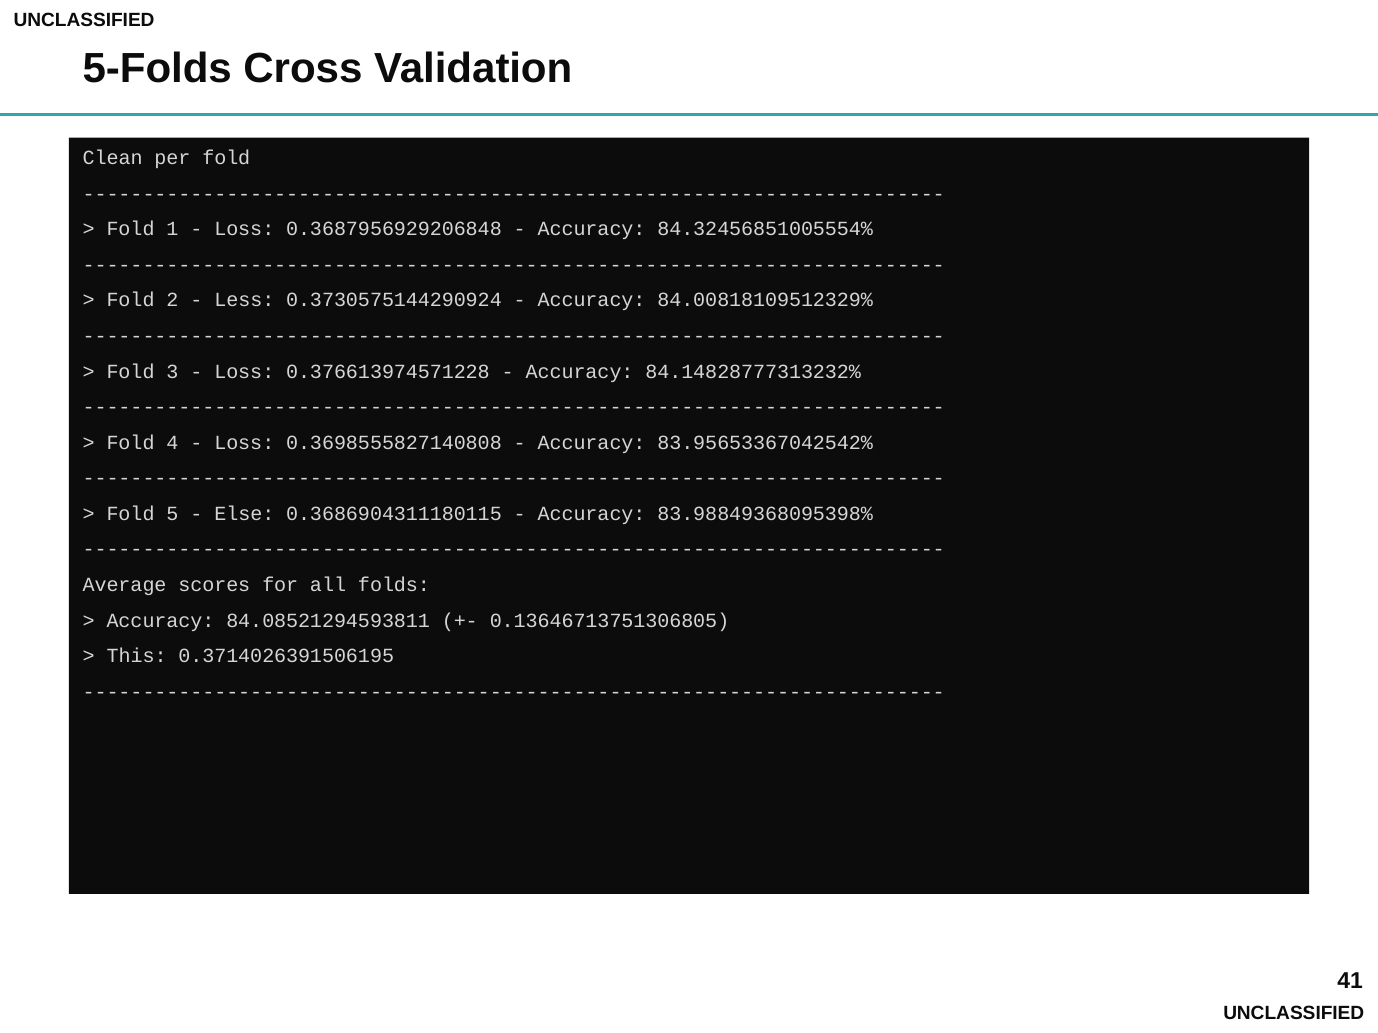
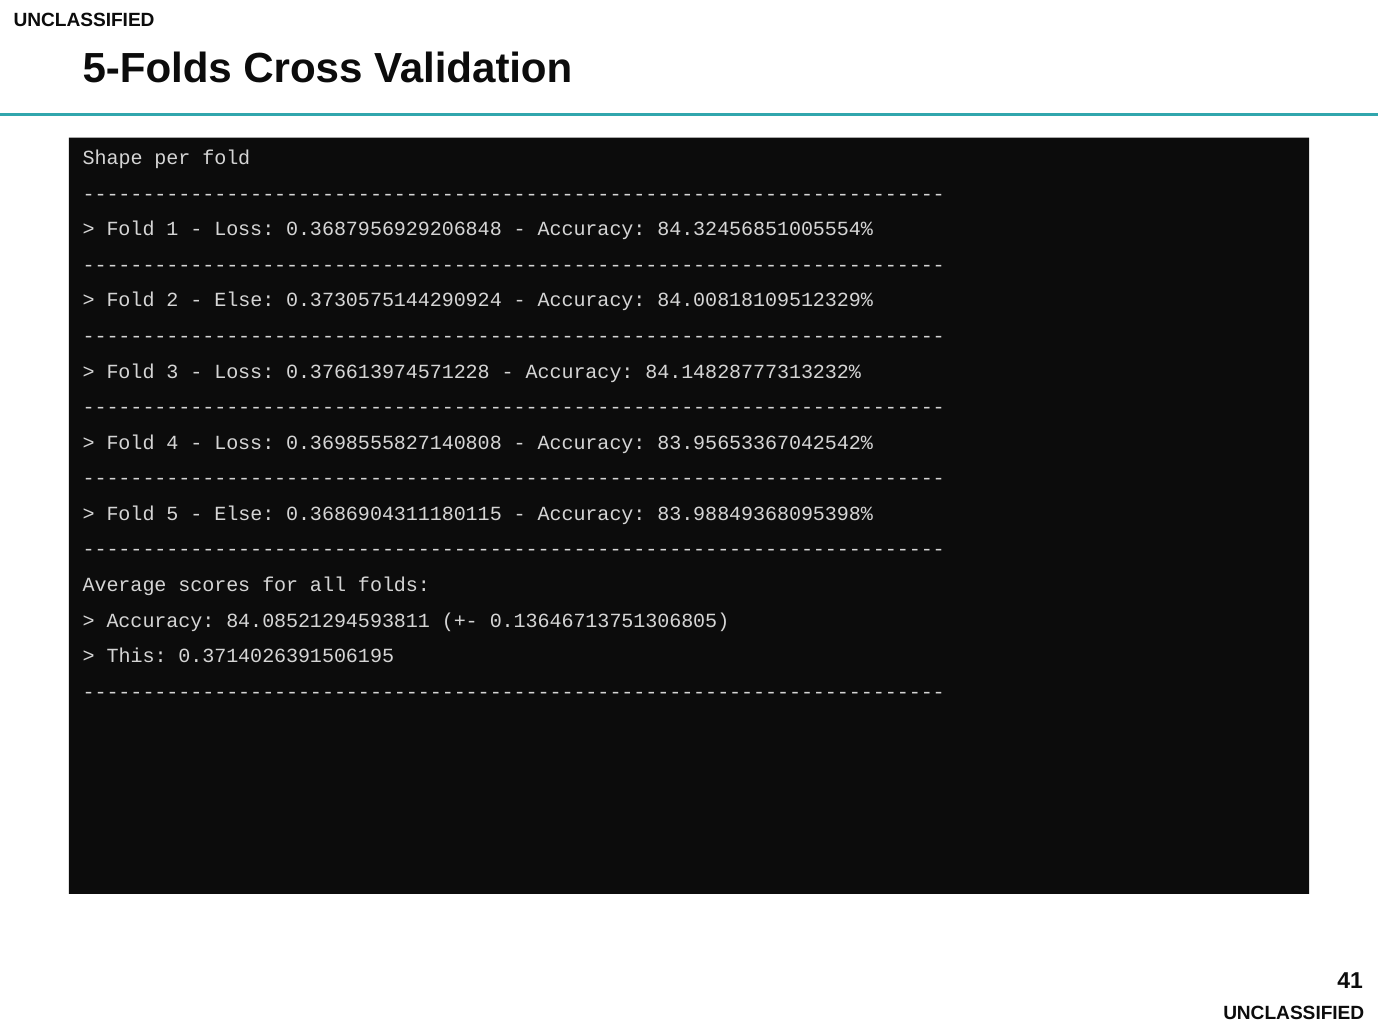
Clean: Clean -> Shape (113, 158)
Less: Less -> Else (244, 300)
